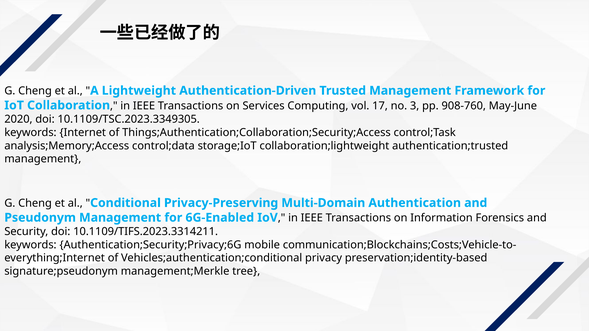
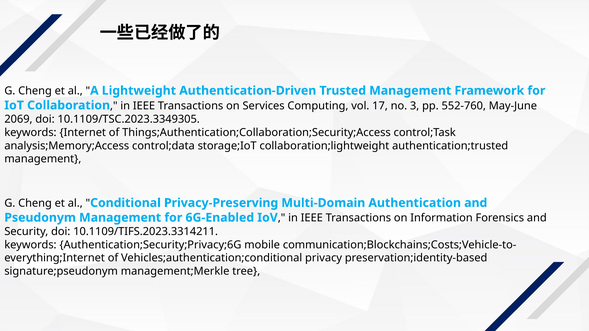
908-760: 908-760 -> 552-760 (464, 106)
2020: 2020 -> 2069 (18, 119)
